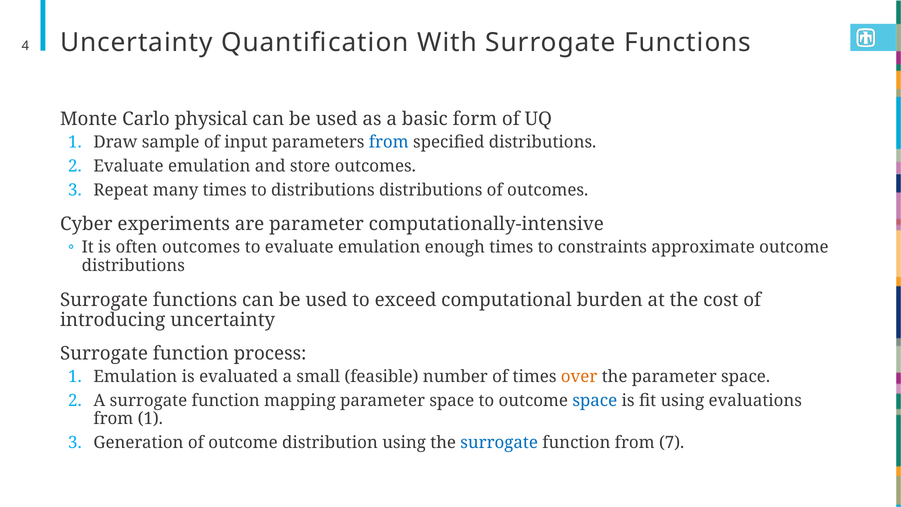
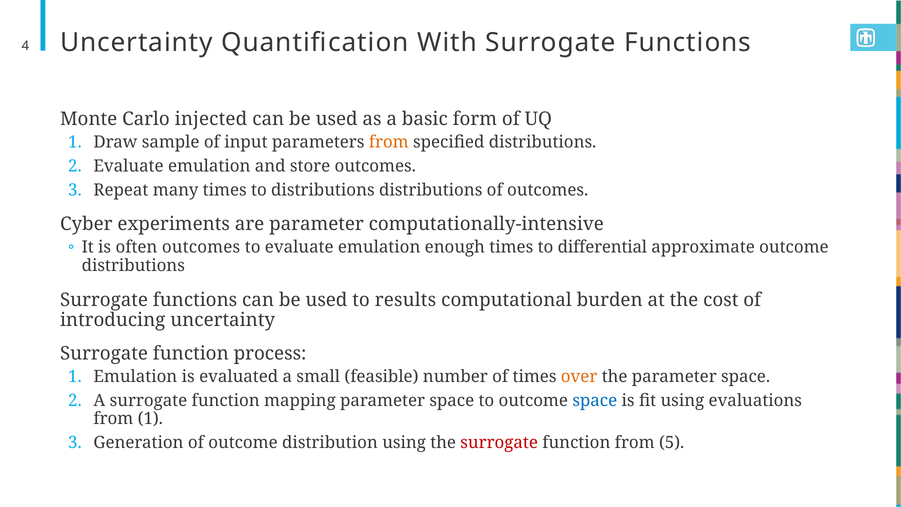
physical: physical -> injected (211, 119)
from colour: blue -> orange (389, 142)
constraints: constraints -> differential (602, 247)
exceed: exceed -> results (405, 300)
surrogate colour: blue -> red (499, 443)
7: 7 -> 5 (672, 443)
